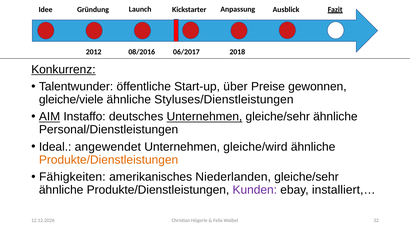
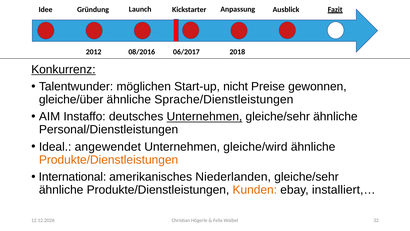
öffentliche: öffentliche -> möglichen (144, 86)
über: über -> nicht (236, 86)
gleiche/viele: gleiche/viele -> gleiche/über (71, 99)
Styluses/Dienstleistungen: Styluses/Dienstleistungen -> Sprache/Dienstleistungen (224, 99)
AIM underline: present -> none (50, 117)
Fähigkeiten: Fähigkeiten -> International (72, 177)
Kunden colour: purple -> orange (255, 190)
